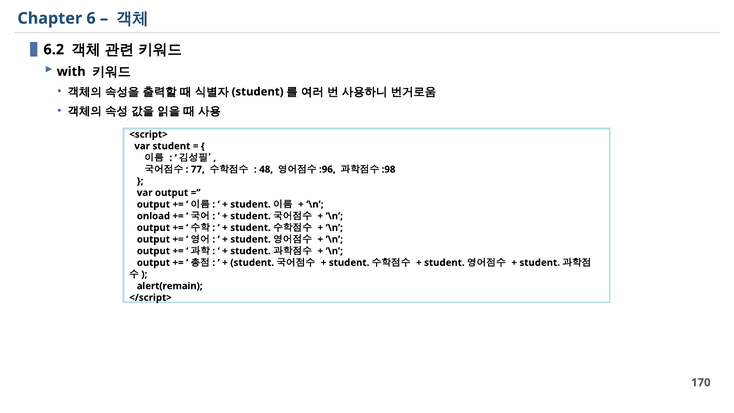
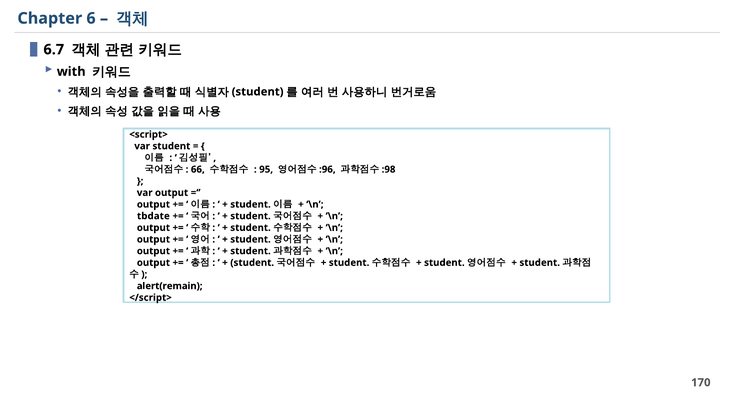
6.2: 6.2 -> 6.7 (54, 50)
77: 77 -> 66 (198, 169)
48: 48 -> 95 (266, 169)
onload: onload -> tbdate (153, 216)
